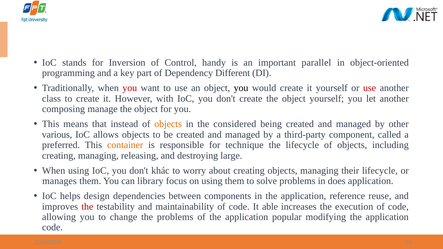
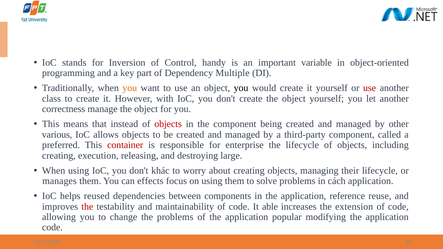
parallel: parallel -> variable (317, 63)
Different: Different -> Multiple (233, 73)
you colour: red -> orange (130, 88)
composing: composing -> correctness (64, 109)
objects colour: orange -> red (168, 124)
the considered: considered -> component (235, 124)
container colour: orange -> red (125, 145)
technique: technique -> enterprise (245, 145)
creating managing: managing -> execution (98, 156)
library: library -> effects (150, 181)
does: does -> cách (337, 181)
design: design -> reused (97, 196)
execution: execution -> extension (354, 207)
